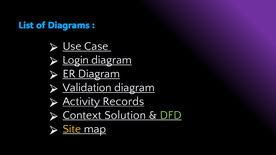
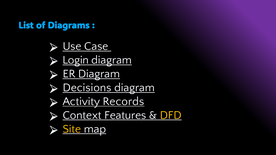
Validation: Validation -> Decisions (87, 88)
Solution: Solution -> Features (125, 115)
DFD colour: light green -> yellow (171, 115)
